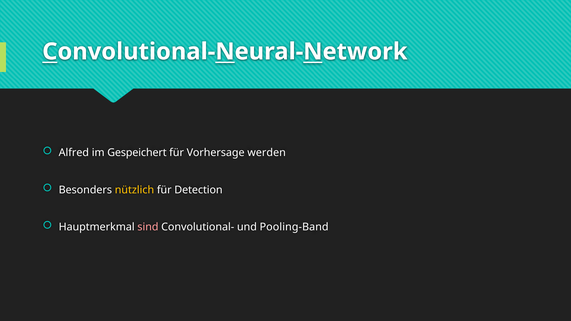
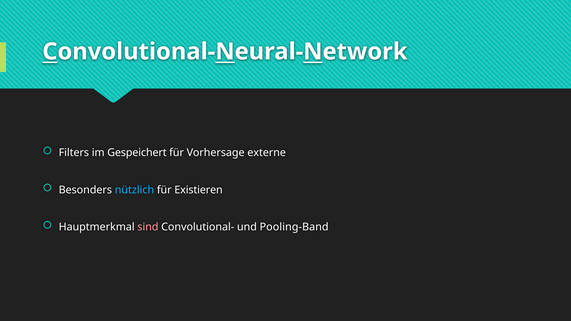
Alfred: Alfred -> Filters (74, 153)
werden: werden -> externe (267, 153)
nützlich colour: yellow -> light blue (134, 190)
Detection: Detection -> Existieren (199, 190)
